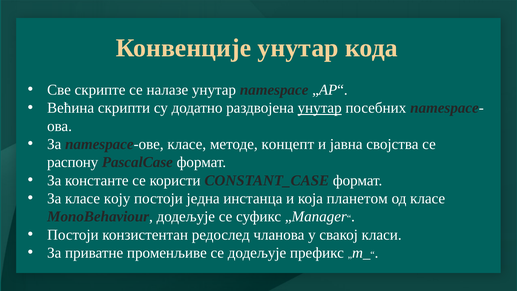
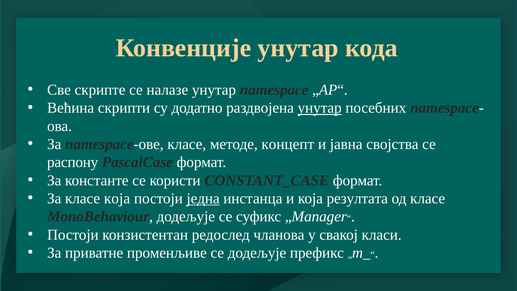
класе коју: коју -> која (117, 198)
једна underline: none -> present (203, 198)
планетом: планетом -> резултата (357, 198)
